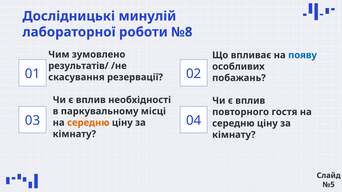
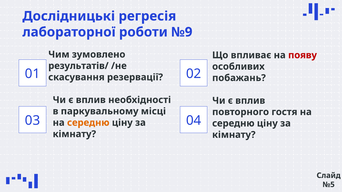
минулій: минулій -> регресія (147, 16)
№8: №8 -> №9 (182, 32)
появу colour: blue -> red (303, 55)
